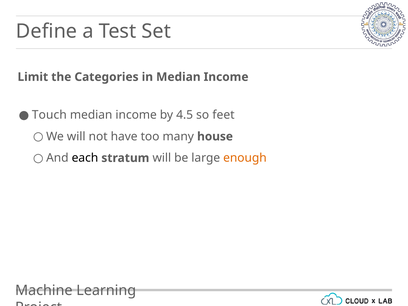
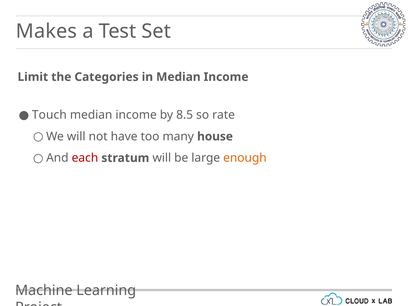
Define: Define -> Makes (47, 31)
4.5: 4.5 -> 8.5 (185, 115)
feet: feet -> rate (224, 115)
each colour: black -> red (85, 158)
